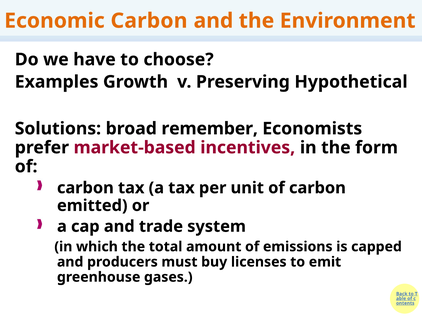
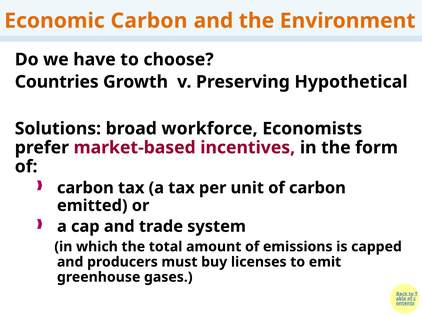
Examples: Examples -> Countries (57, 82)
remember: remember -> workforce (210, 129)
